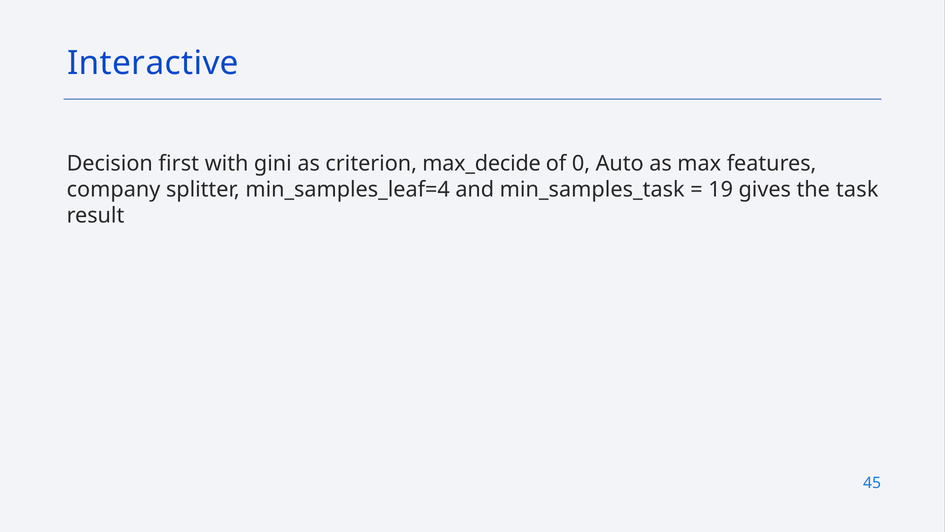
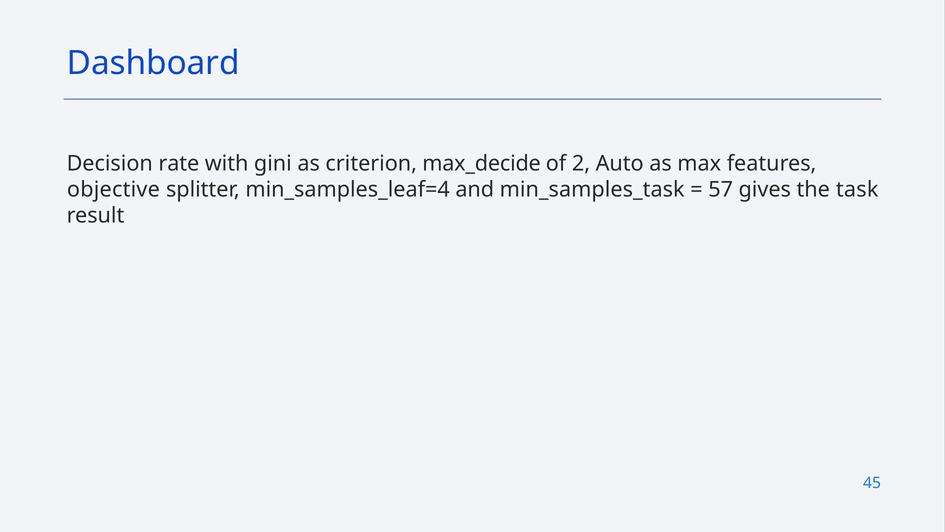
Interactive: Interactive -> Dashboard (153, 63)
first: first -> rate (179, 163)
0: 0 -> 2 (581, 163)
company: company -> objective (113, 189)
19: 19 -> 57 (721, 189)
